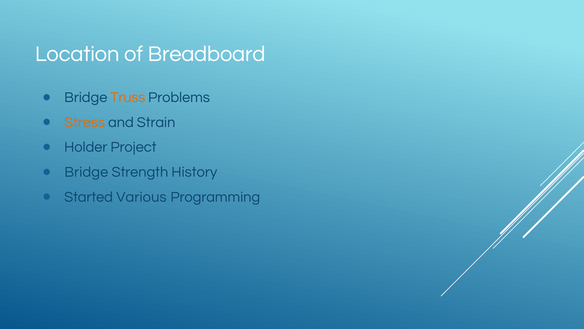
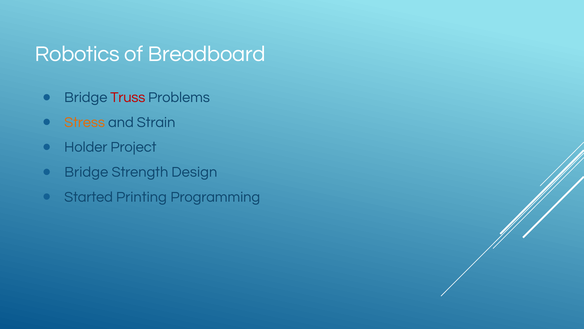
Location: Location -> Robotics (77, 54)
Truss colour: orange -> red (128, 97)
History: History -> Design (194, 172)
Various: Various -> Printing (141, 197)
